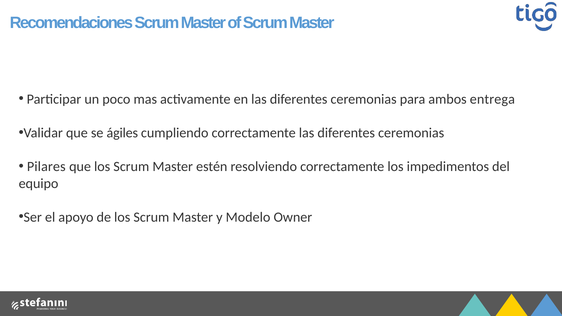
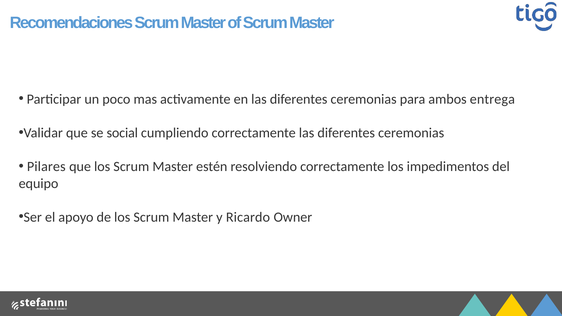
ágiles: ágiles -> social (122, 133)
Modelo: Modelo -> Ricardo (248, 217)
